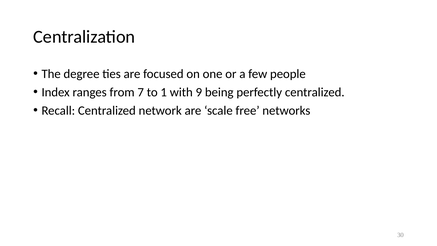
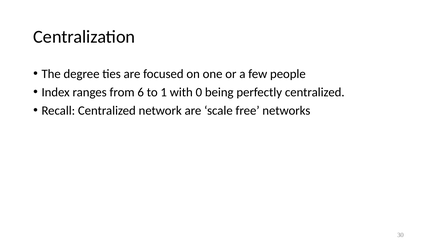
7: 7 -> 6 (141, 92)
9: 9 -> 0 (199, 92)
